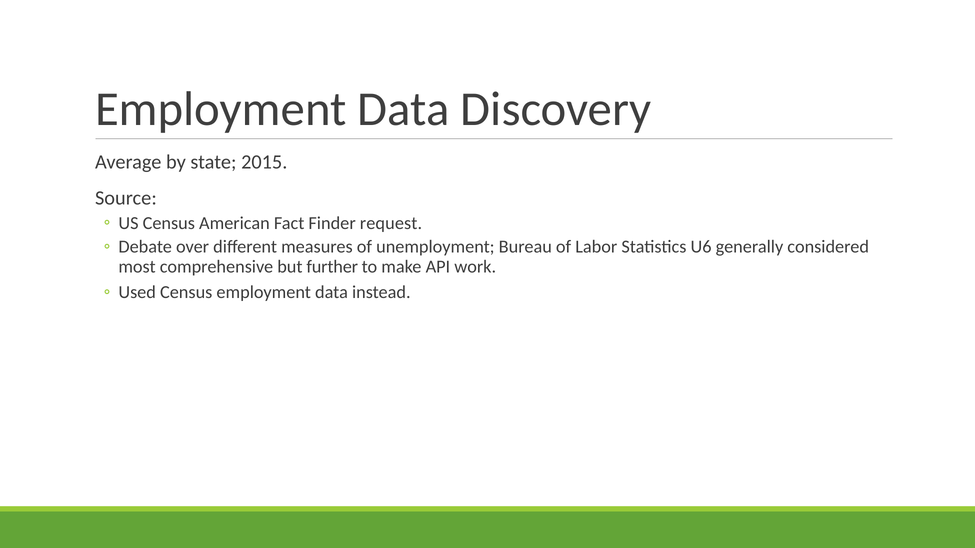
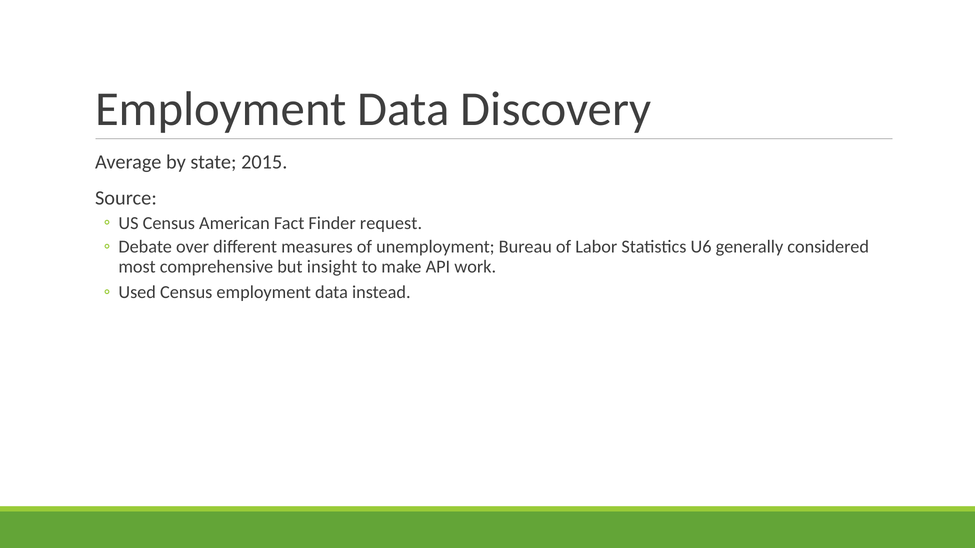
further: further -> insight (332, 267)
